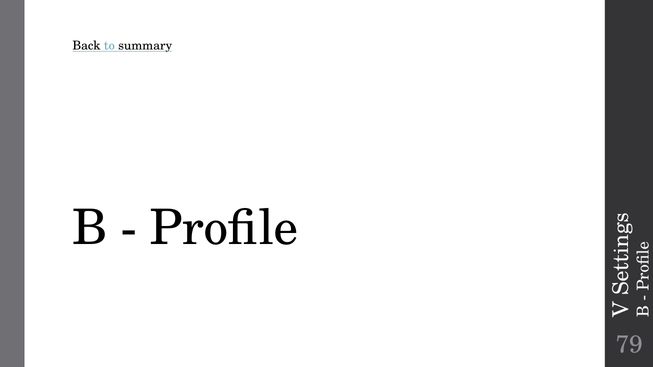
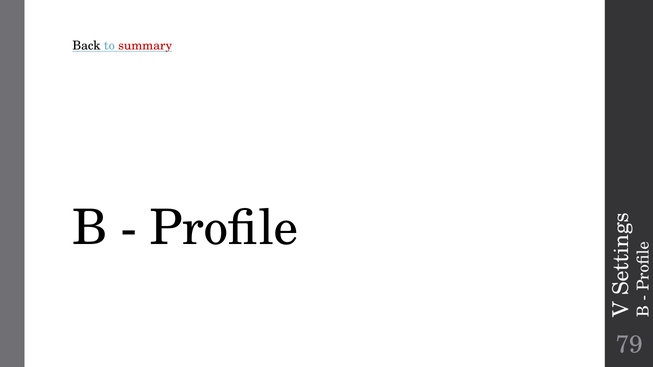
summary colour: black -> red (145, 46)
